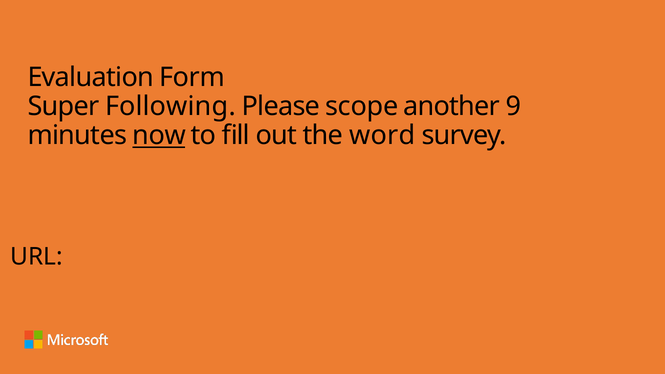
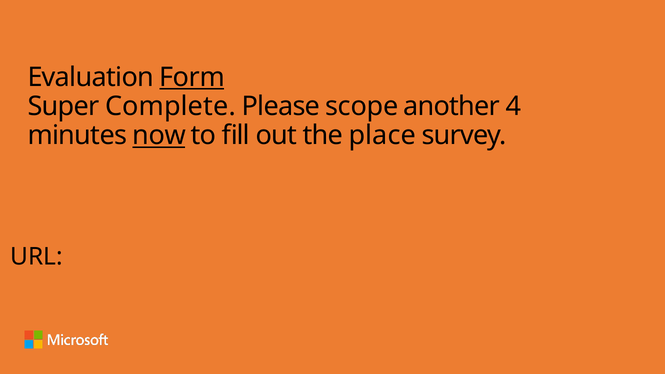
Form underline: none -> present (192, 77)
Following: Following -> Complete (170, 106)
9: 9 -> 4 (514, 106)
word: word -> place (382, 136)
